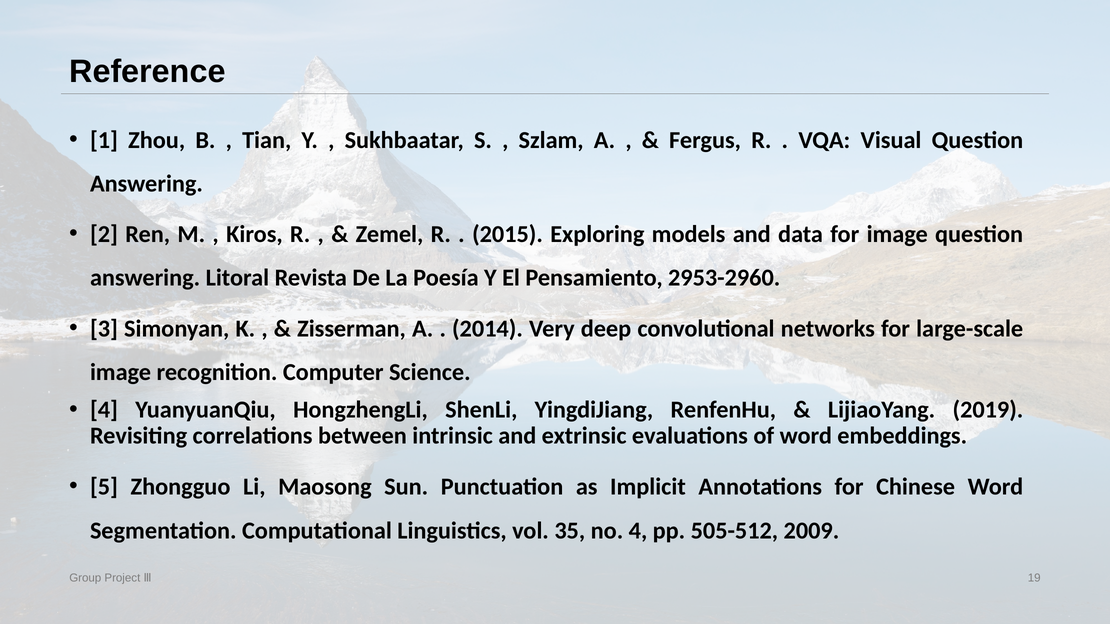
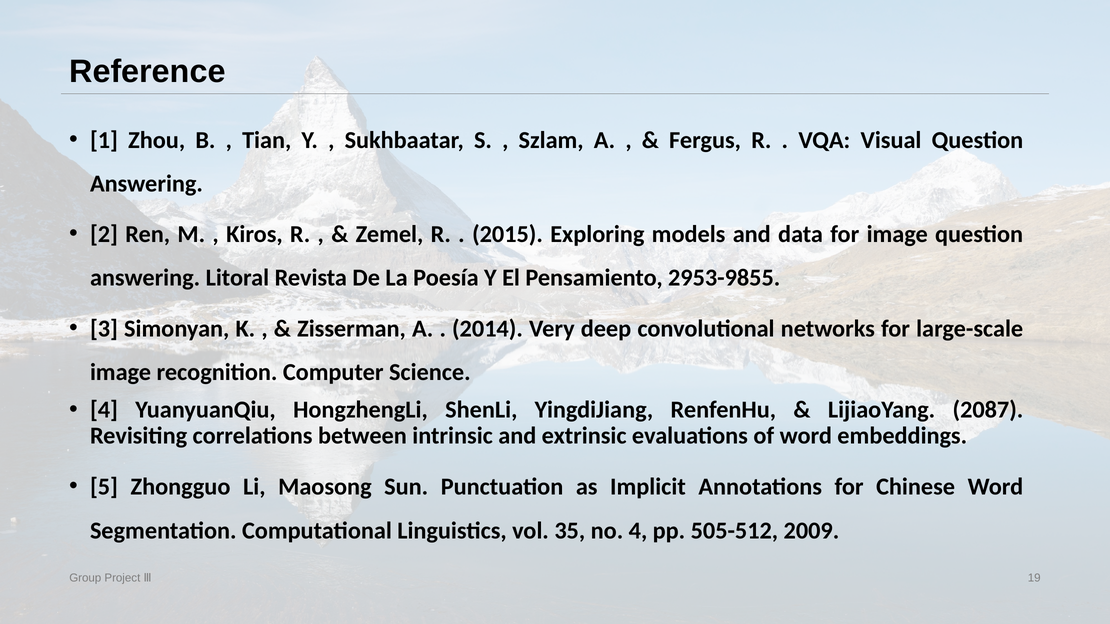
2953-2960: 2953-2960 -> 2953-9855 (724, 278)
2019: 2019 -> 2087 (988, 410)
